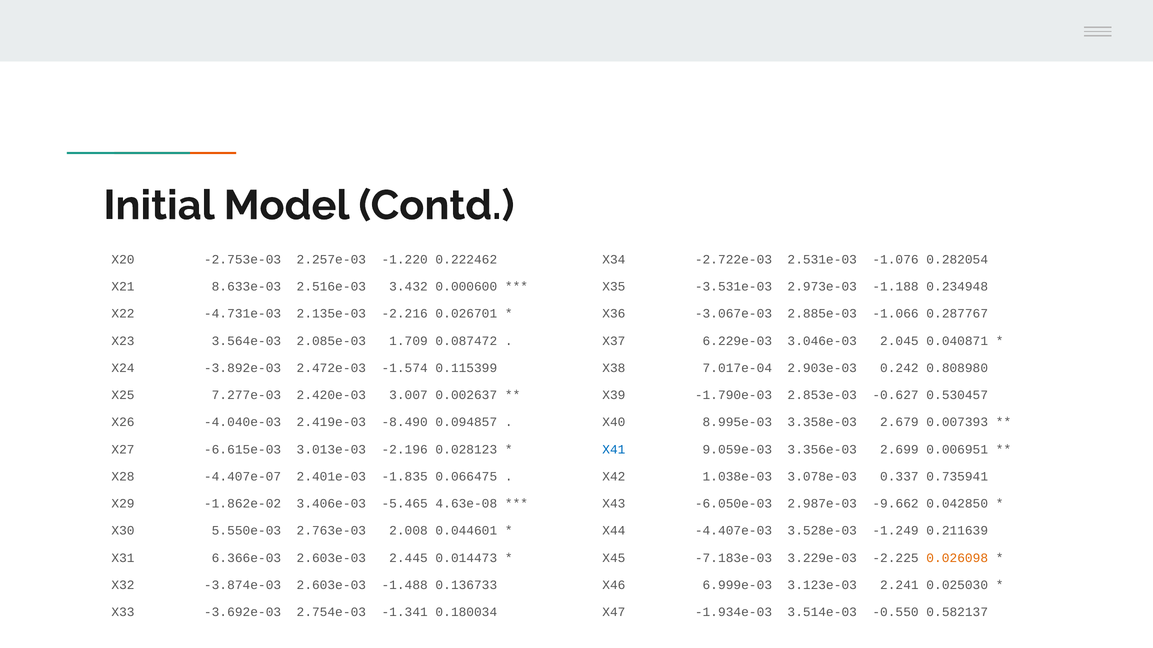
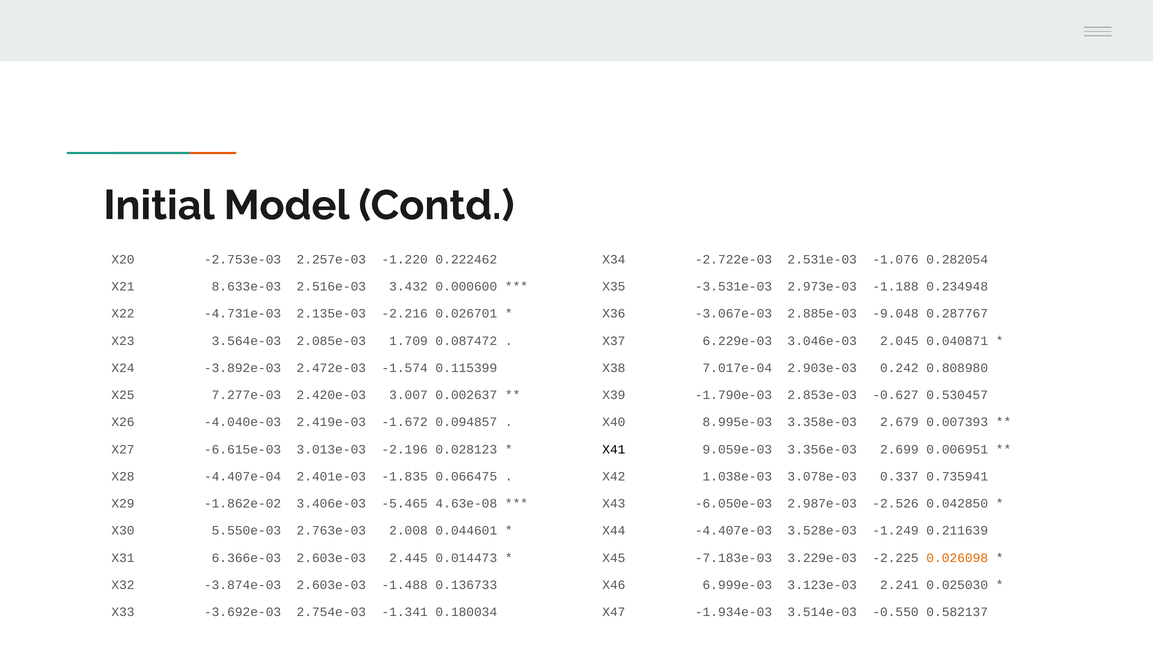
-1.066: -1.066 -> -9.048 (896, 314)
-8.490: -8.490 -> -1.672 (405, 423)
X41 colour: blue -> black (614, 450)
-4.407e-07: -4.407e-07 -> -4.407e-04 (243, 477)
-9.662: -9.662 -> -2.526 (896, 504)
